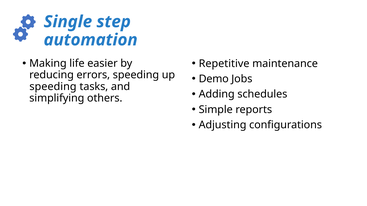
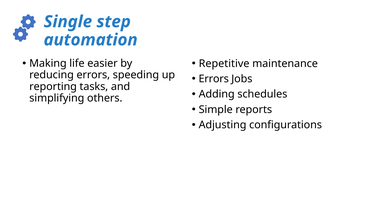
Demo: Demo -> Errors (214, 79)
speeding: speeding -> reporting (53, 87)
